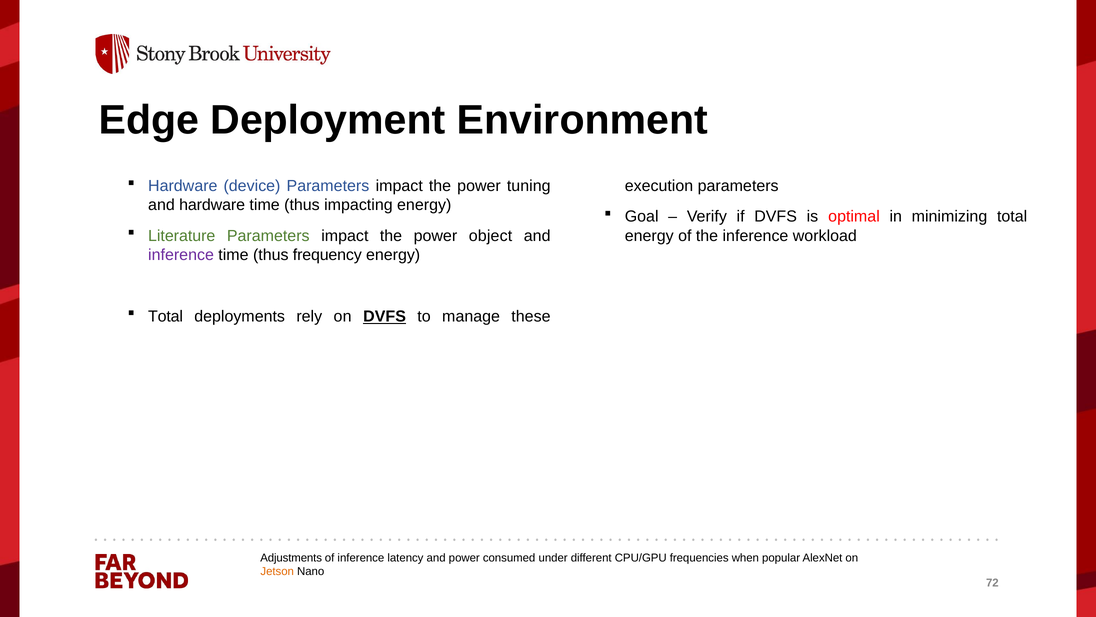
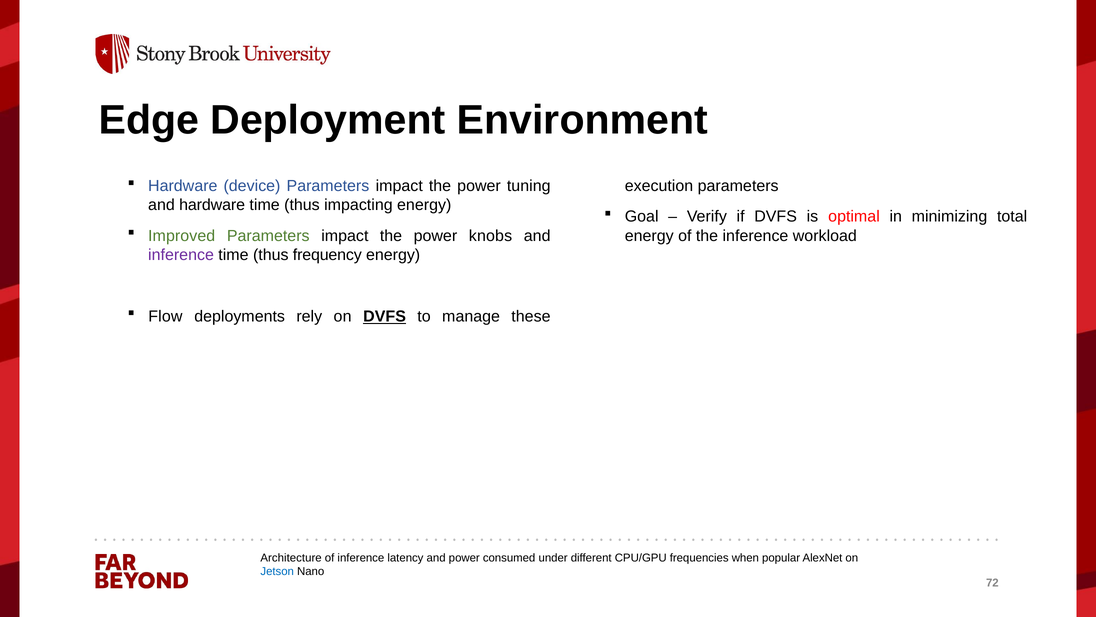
Literature: Literature -> Improved (182, 236)
object: object -> knobs (491, 236)
Total: Total -> Flow (165, 316)
Adjustments: Adjustments -> Architecture (291, 557)
Jetson colour: orange -> blue (277, 571)
